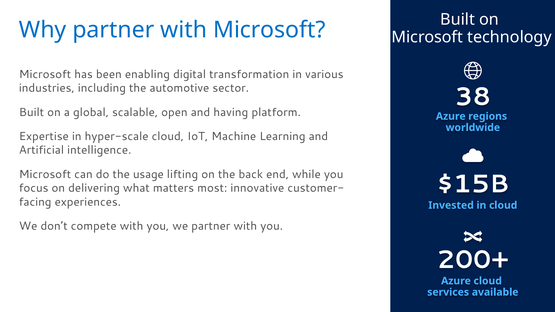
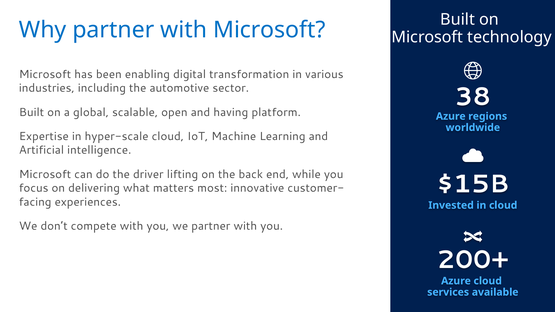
usage: usage -> driver (148, 174)
